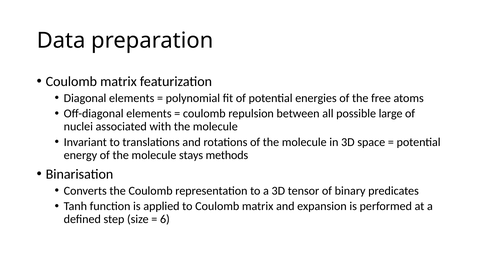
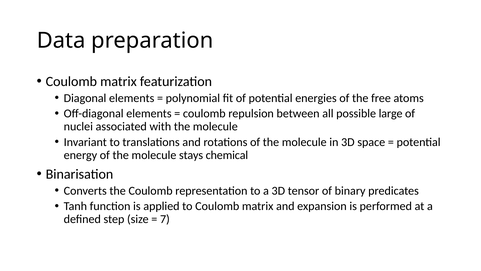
methods: methods -> chemical (227, 155)
6: 6 -> 7 (165, 219)
